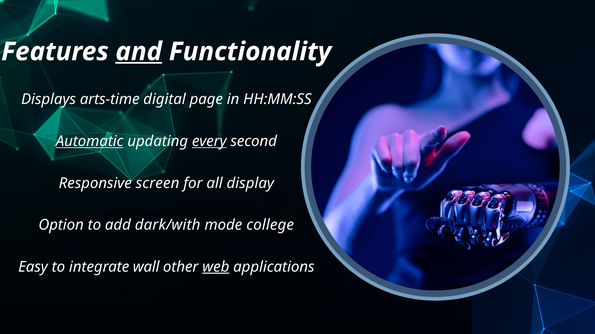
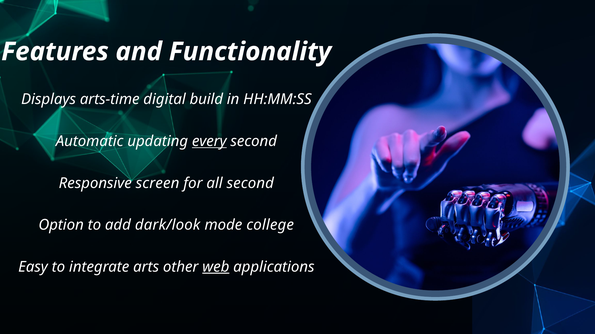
and underline: present -> none (139, 52)
page: page -> build (206, 100)
Automatic underline: present -> none (90, 142)
all display: display -> second (250, 183)
dark/with: dark/with -> dark/look (168, 225)
wall: wall -> arts (146, 267)
